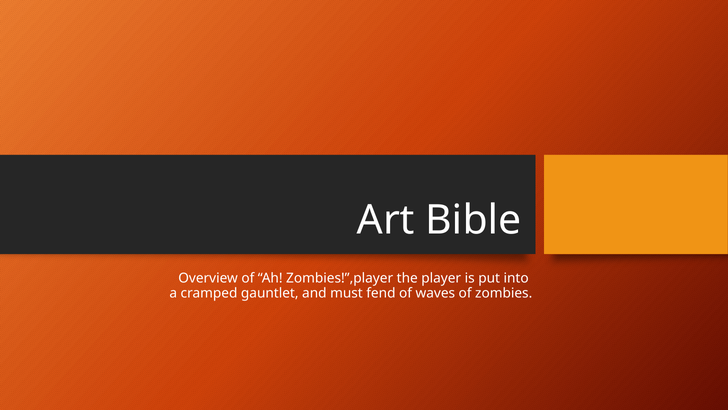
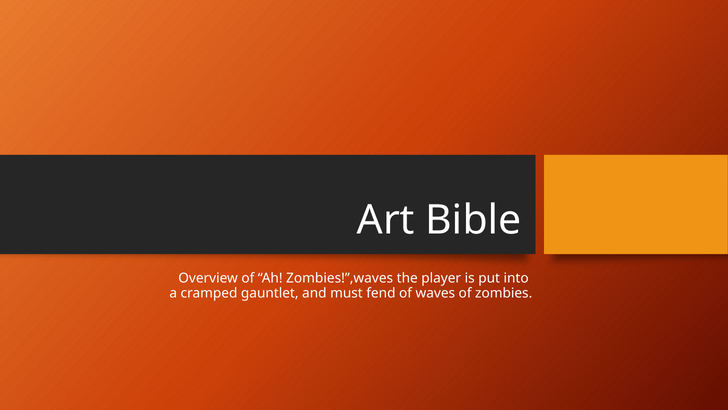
Zombies!”,player: Zombies!”,player -> Zombies!”,waves (340, 278)
